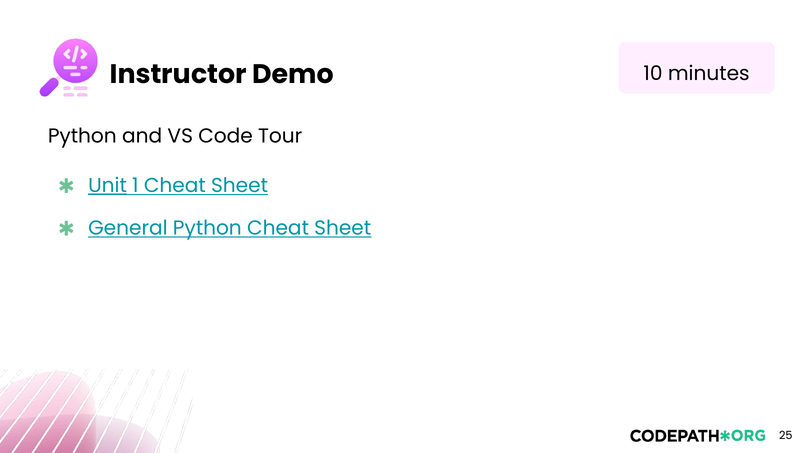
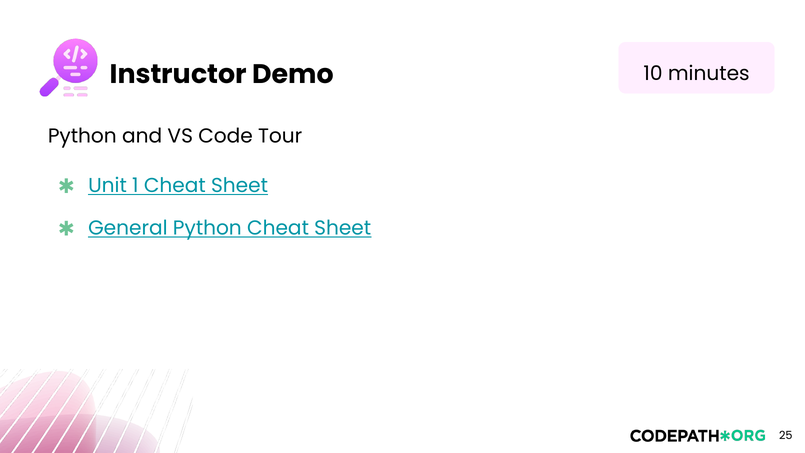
Unit underline: present -> none (107, 186)
